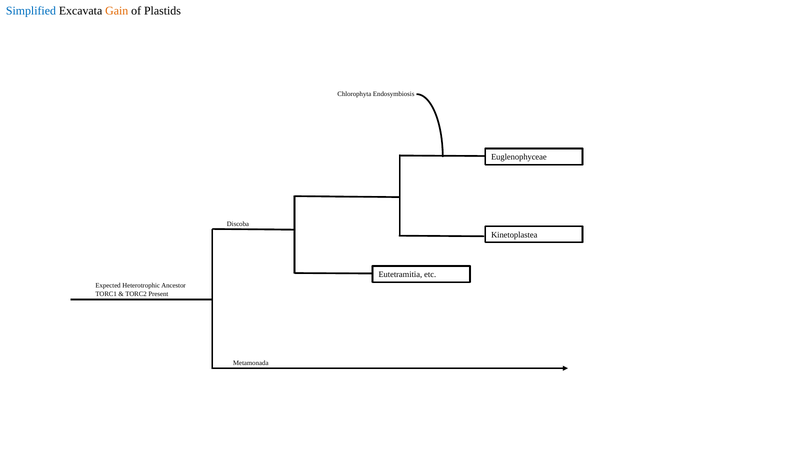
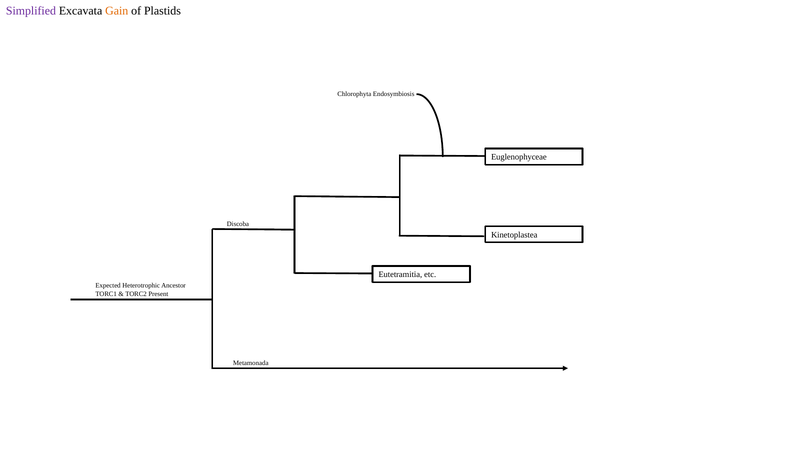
Simplified colour: blue -> purple (31, 11)
